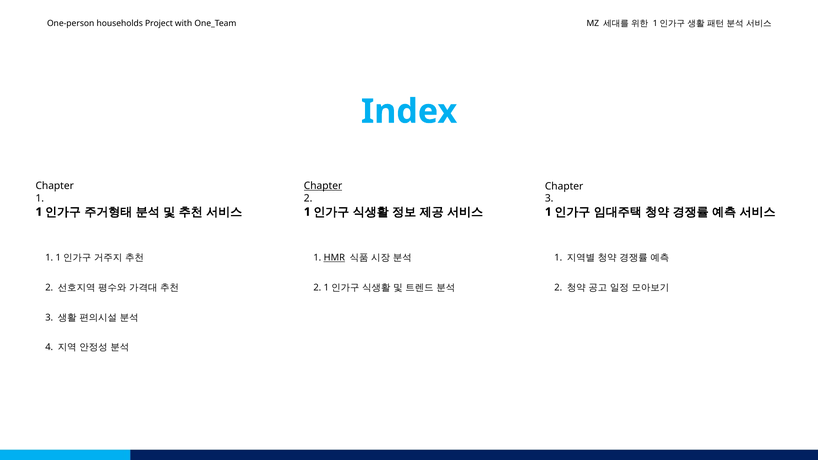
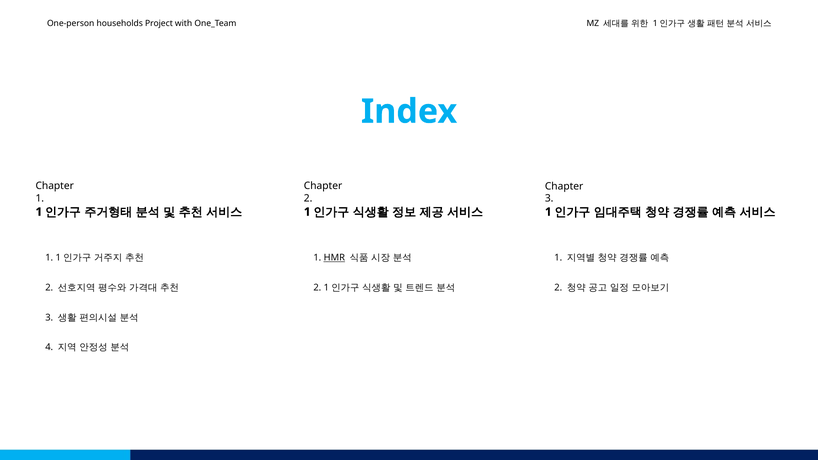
Chapter underline: present -> none (323, 186)
